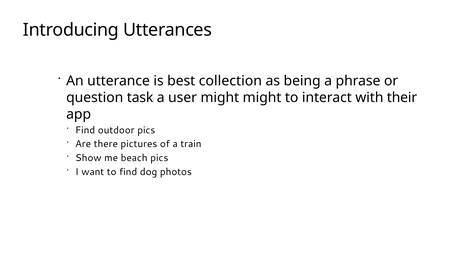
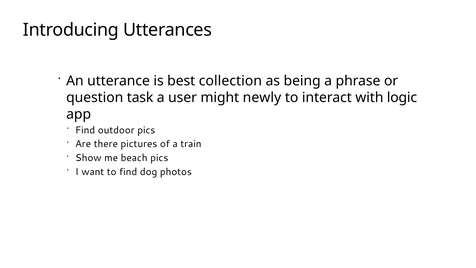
might might: might -> newly (262, 97)
their: their -> logic (402, 97)
